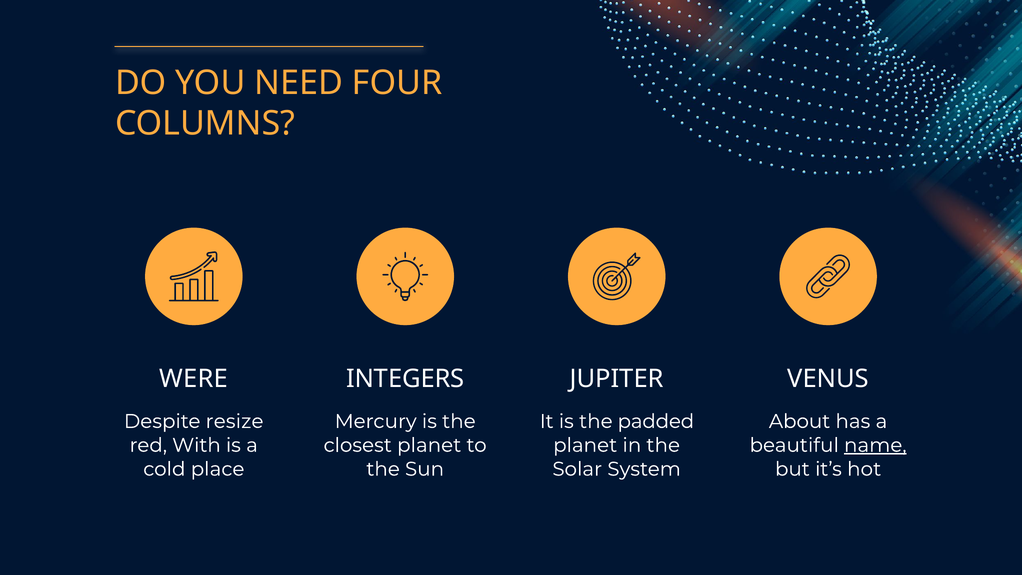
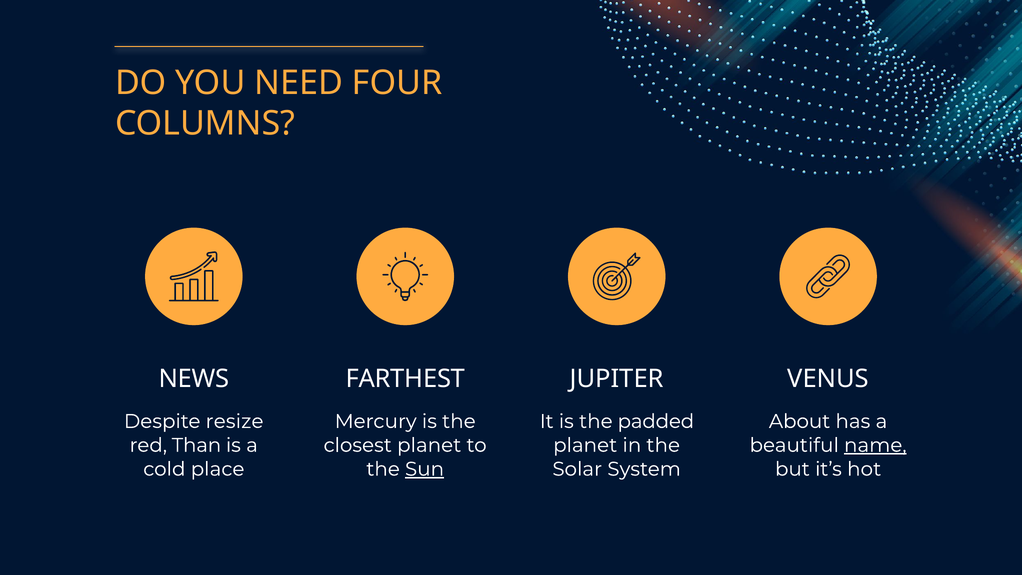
WERE: WERE -> NEWS (194, 379)
INTEGERS: INTEGERS -> FARTHEST (405, 379)
With: With -> Than (196, 445)
Sun underline: none -> present (425, 469)
